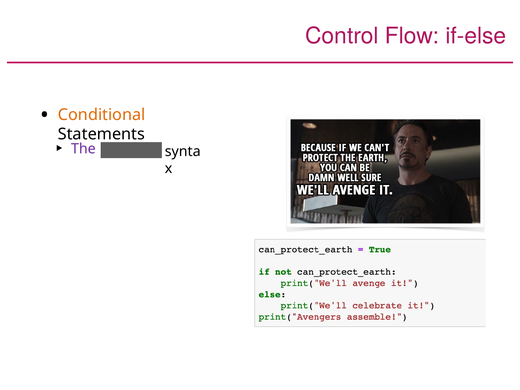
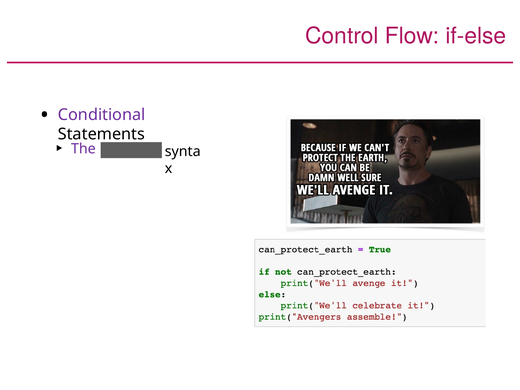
Conditional colour: orange -> purple (102, 115)
